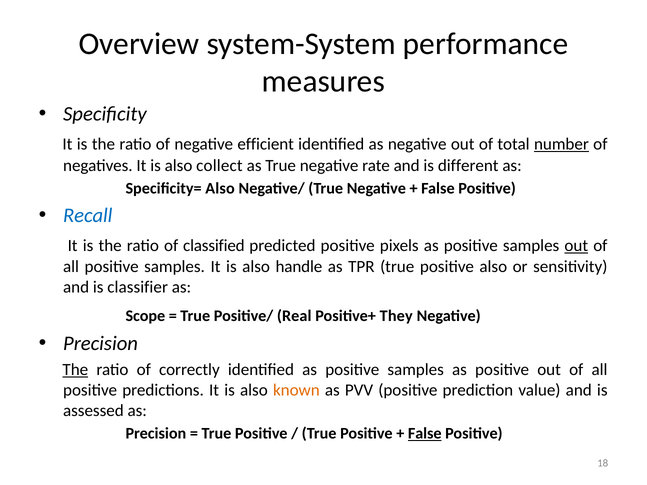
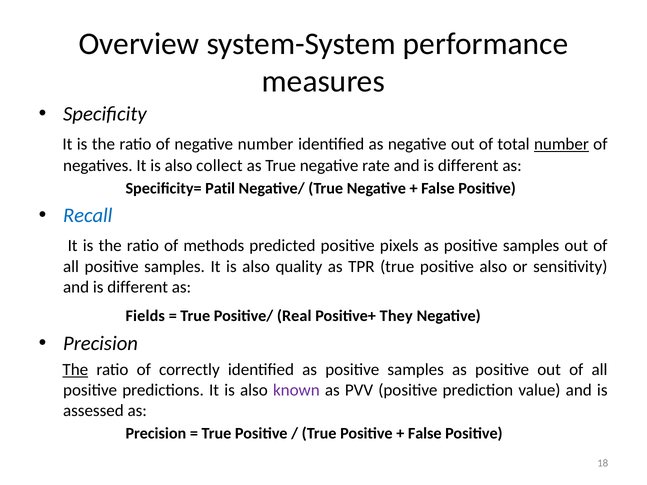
negative efficient: efficient -> number (266, 144)
Specificity= Also: Also -> Patil (220, 189)
classified: classified -> methods (214, 246)
out underline: present -> none (576, 246)
handle: handle -> quality (299, 267)
classifier: classifier -> different (138, 287)
Scope: Scope -> Fields (145, 316)
known colour: orange -> purple (296, 390)
False underline: present -> none (425, 434)
